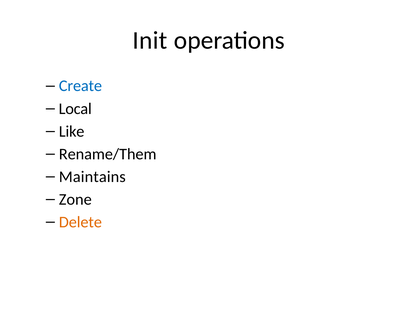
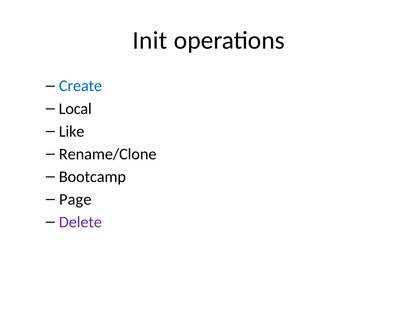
Rename/Them: Rename/Them -> Rename/Clone (108, 154)
Maintains: Maintains -> Bootcamp (92, 177)
Zone: Zone -> Page (75, 199)
Delete colour: orange -> purple (80, 222)
